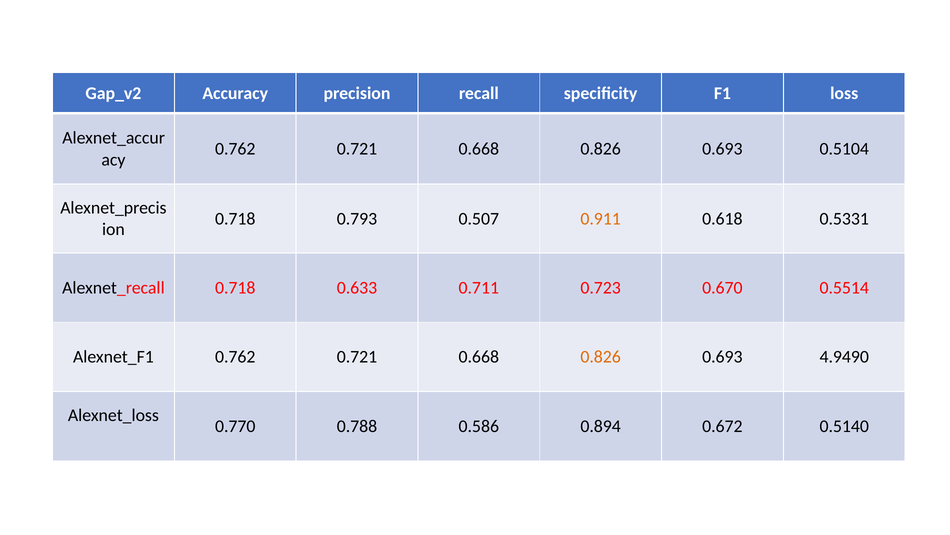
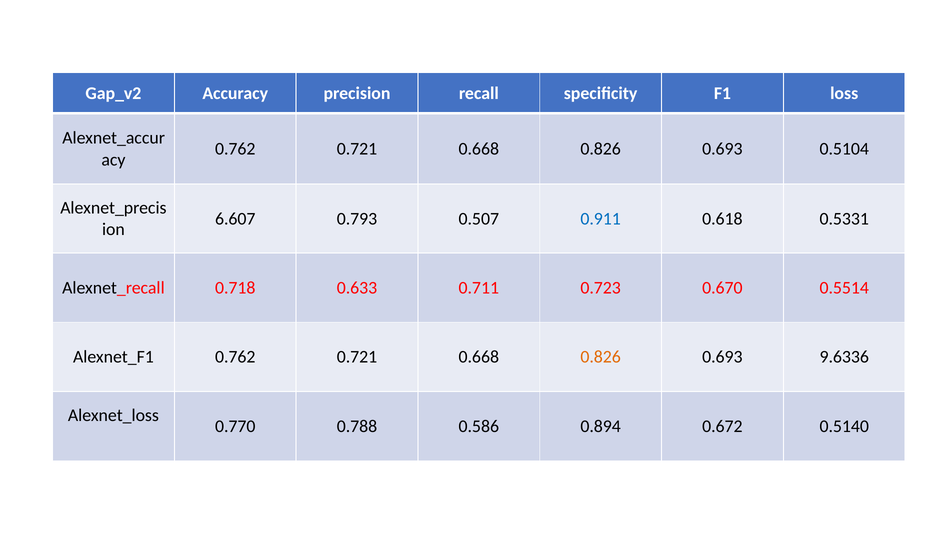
0.718: 0.718 -> 6.607 (235, 218)
0.911 colour: orange -> blue (601, 218)
4.9490: 4.9490 -> 9.6336 (844, 357)
